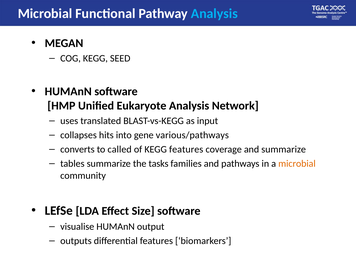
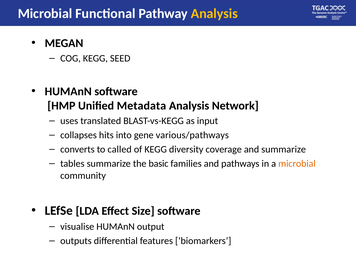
Analysis colour: light blue -> yellow (214, 14)
Eukaryote: Eukaryote -> Metadata (141, 106)
KEGG features: features -> diversity (186, 149)
tasks: tasks -> basic (159, 164)
